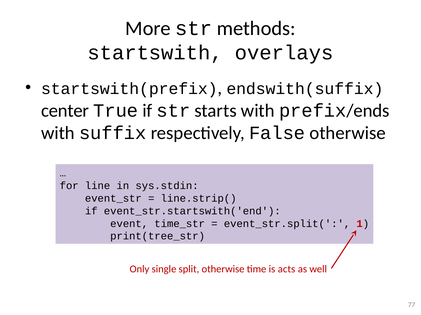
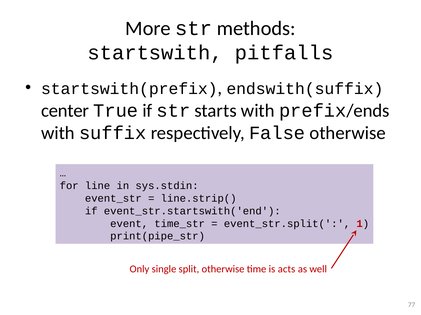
overlays: overlays -> pitfalls (284, 53)
print(tree_str: print(tree_str -> print(pipe_str (158, 237)
